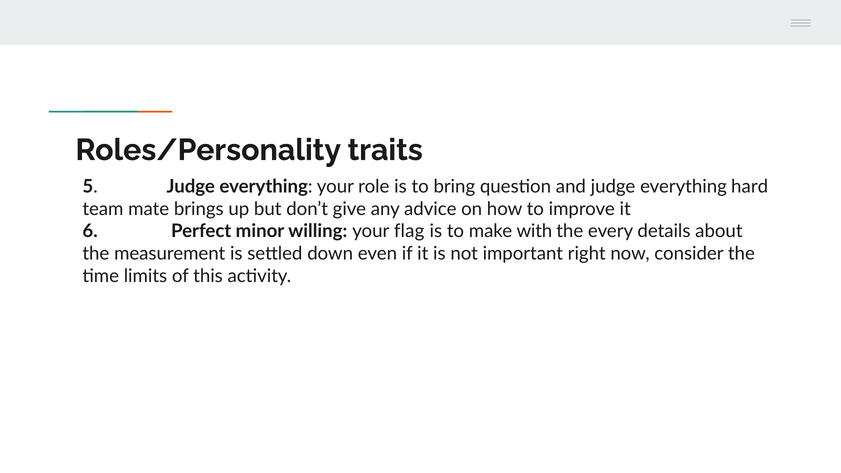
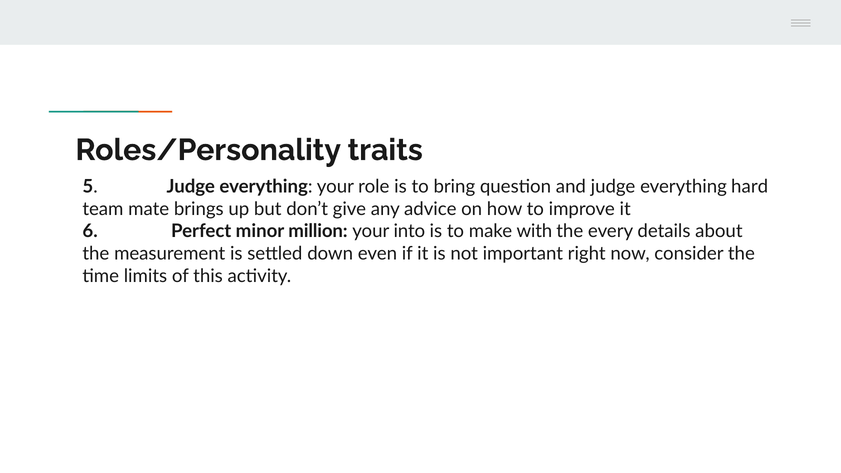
willing: willing -> million (318, 231)
flag: flag -> into (409, 231)
